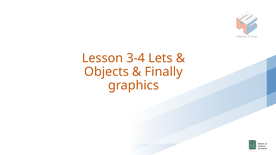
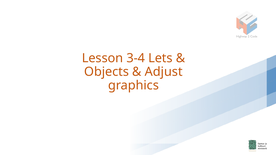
Finally: Finally -> Adjust (164, 72)
